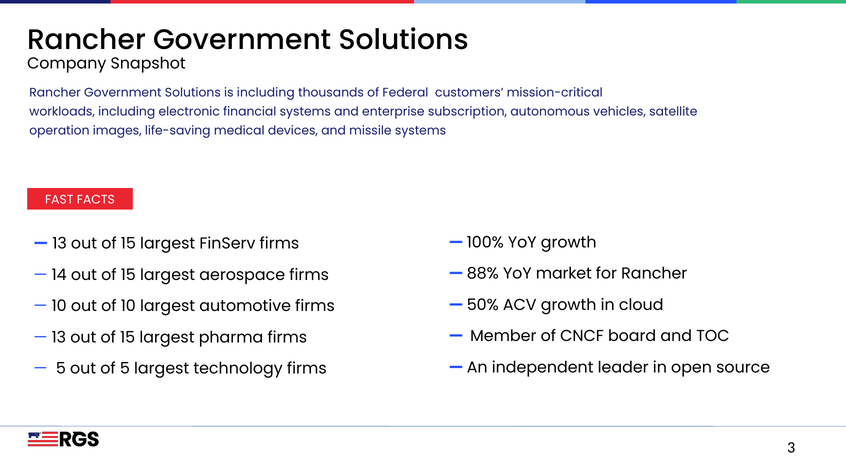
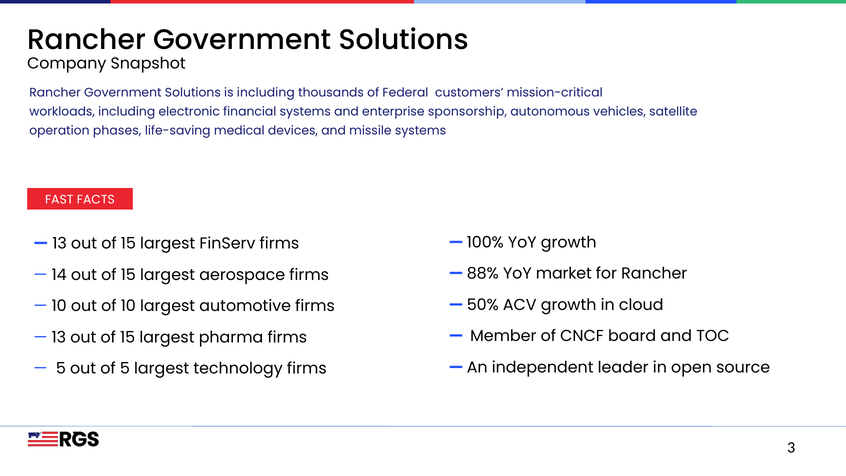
subscription: subscription -> sponsorship (467, 112)
images: images -> phases (117, 131)
